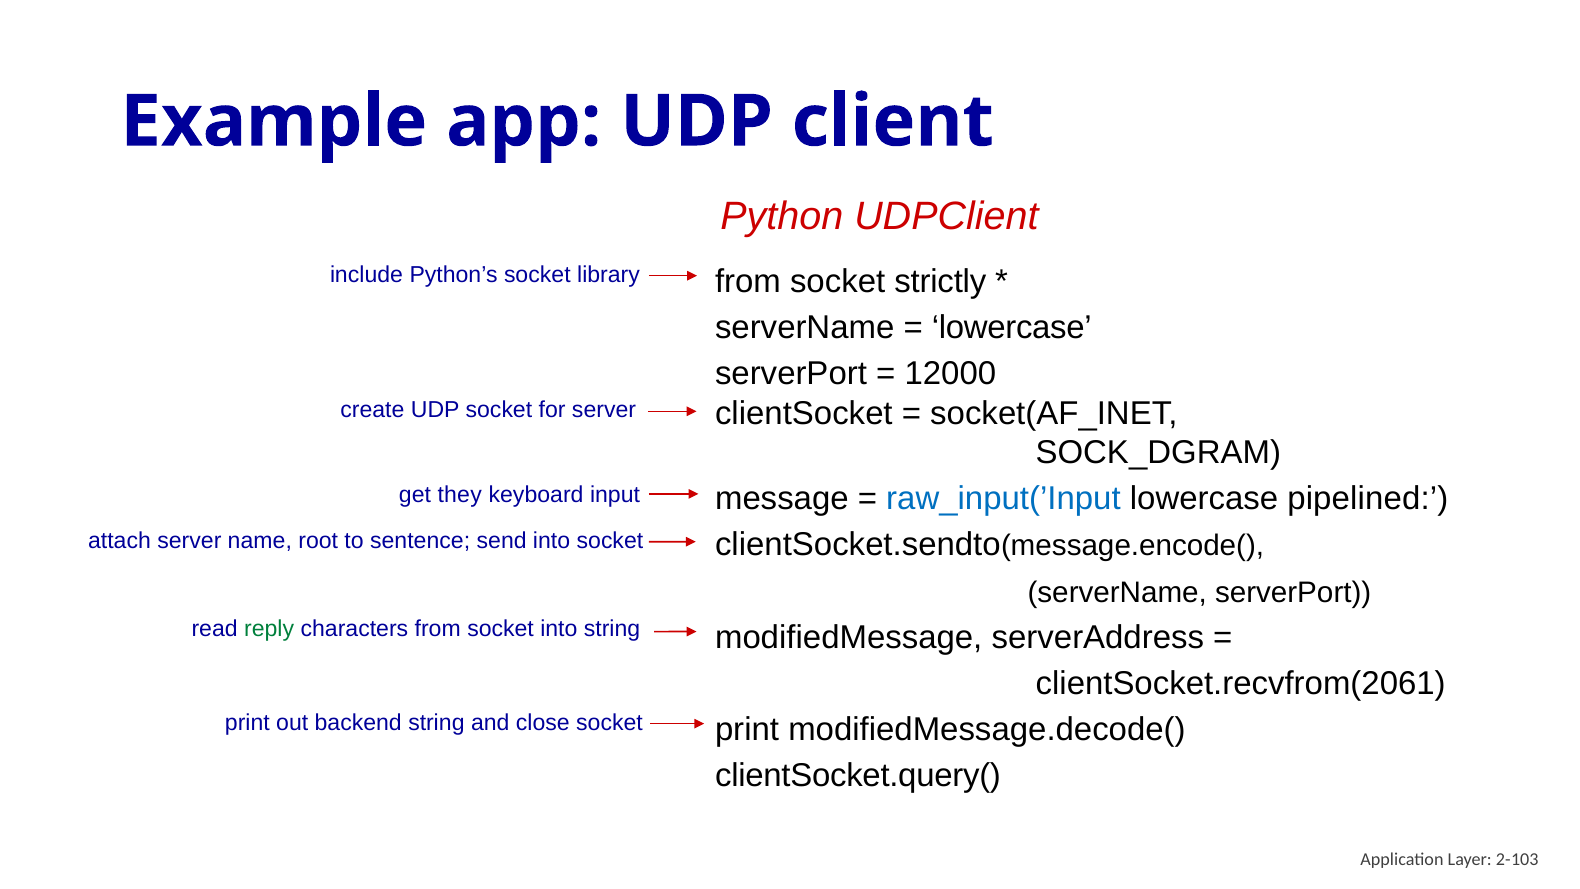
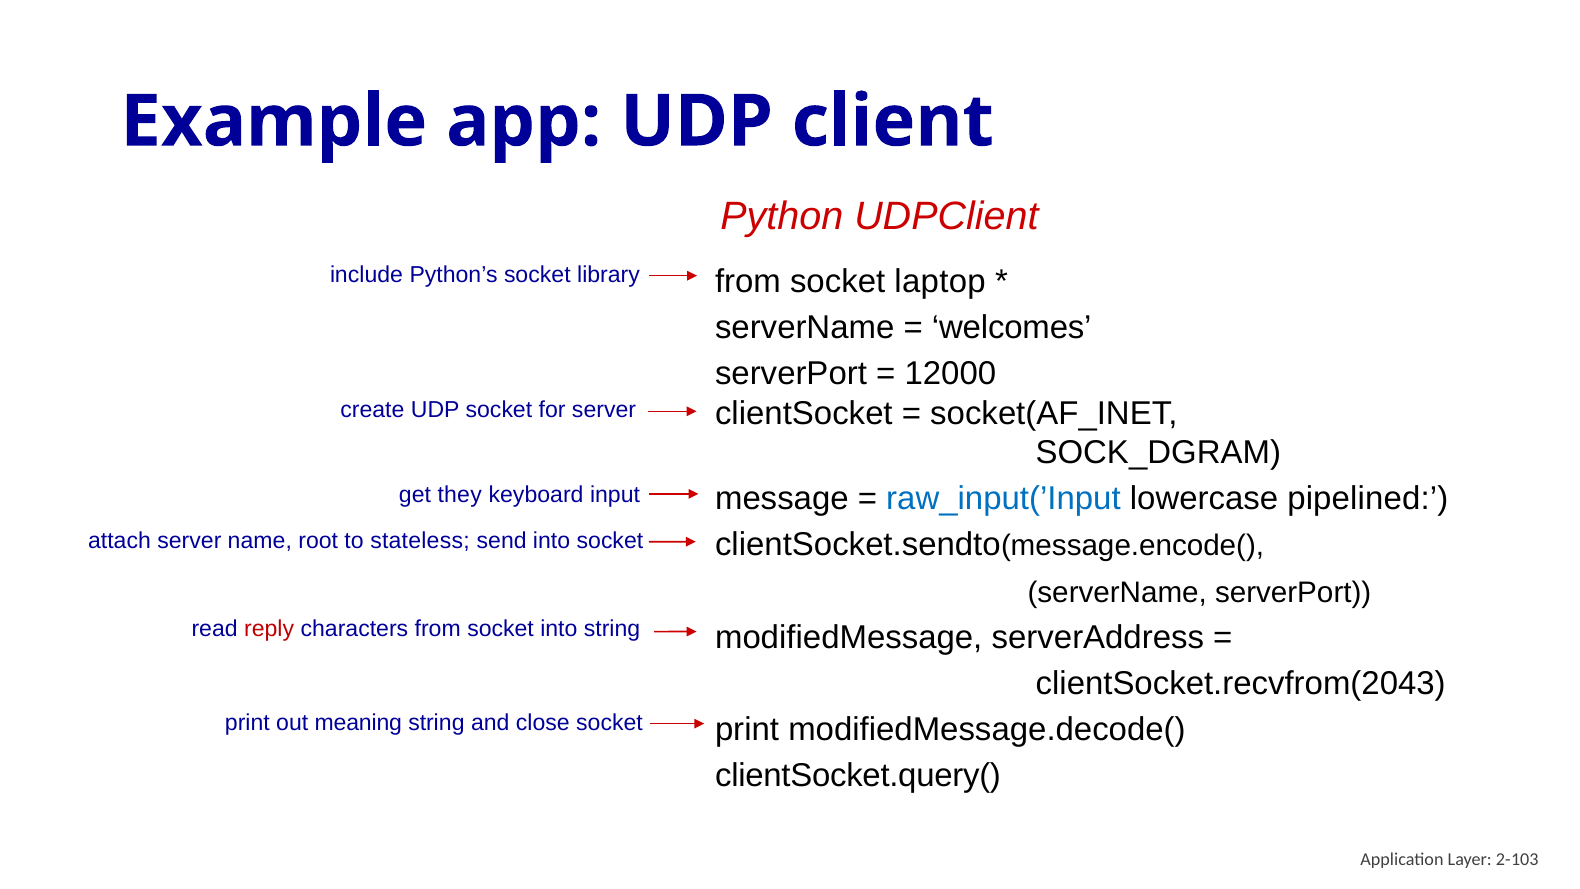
strictly: strictly -> laptop (940, 281)
lowercase: lowercase -> welcomes (1012, 328)
sentence: sentence -> stateless (420, 541)
reply colour: green -> red (269, 628)
clientSocket.recvfrom(2061: clientSocket.recvfrom(2061 -> clientSocket.recvfrom(2043 (1241, 683)
backend: backend -> meaning (358, 723)
